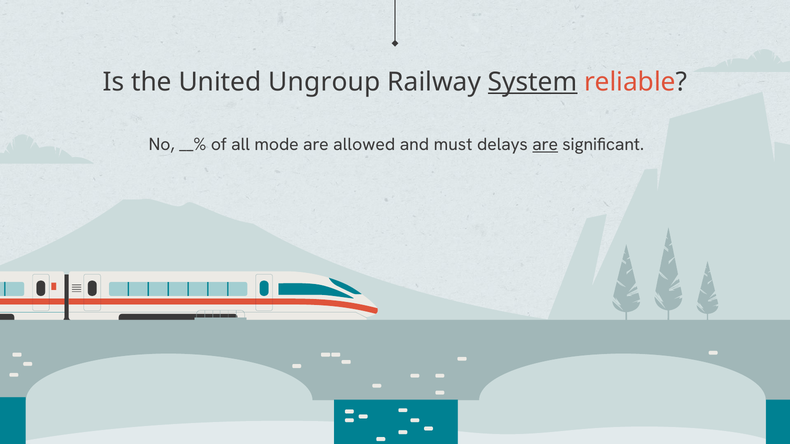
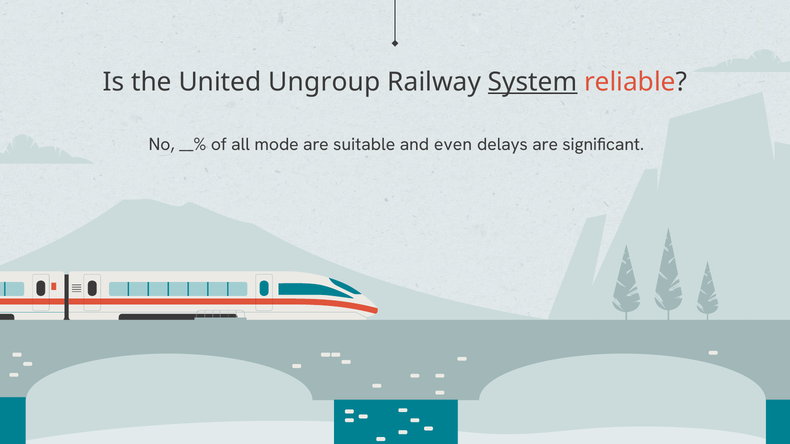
allowed: allowed -> suitable (364, 144)
must: must -> even (453, 144)
are underline: present -> none (545, 144)
